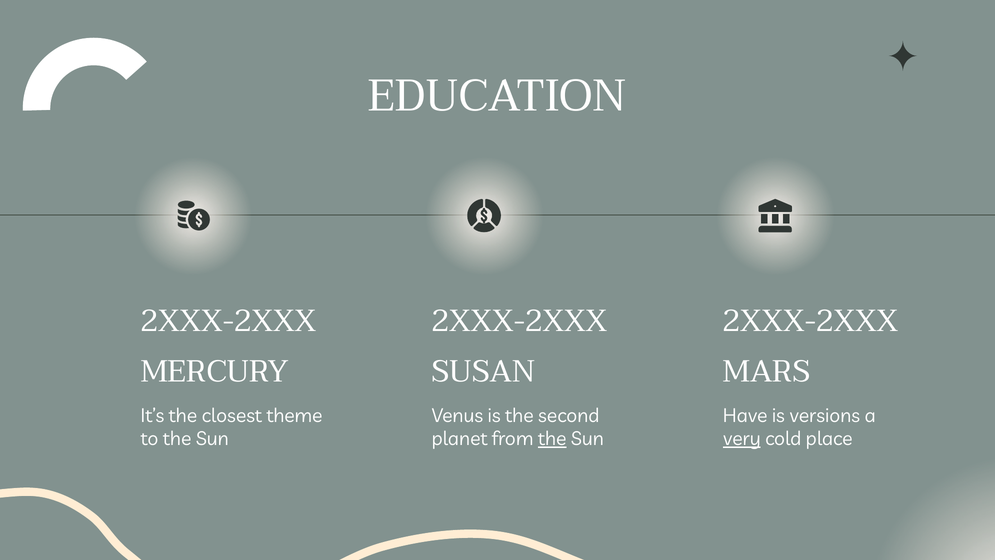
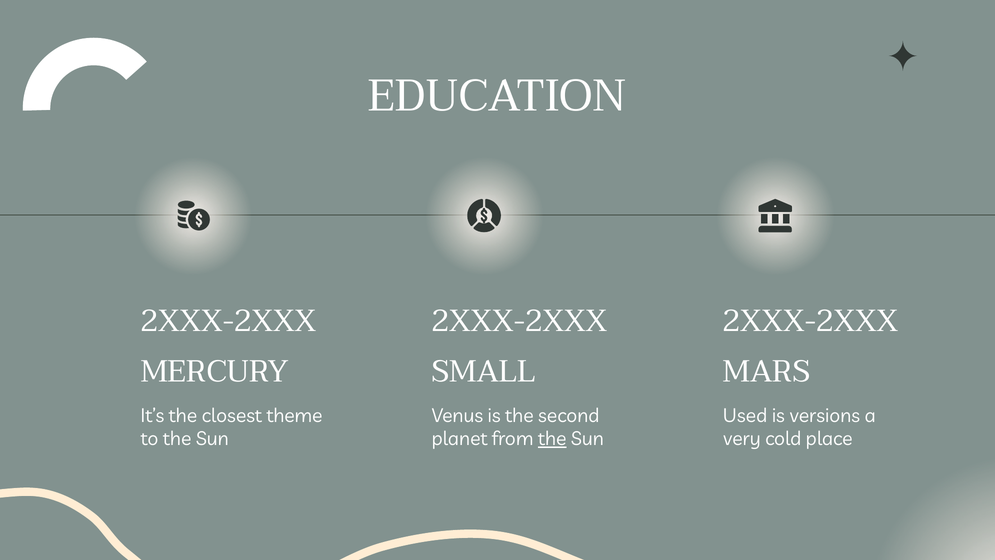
SUSAN: SUSAN -> SMALL (483, 371)
Have: Have -> Used (745, 415)
very underline: present -> none (742, 439)
